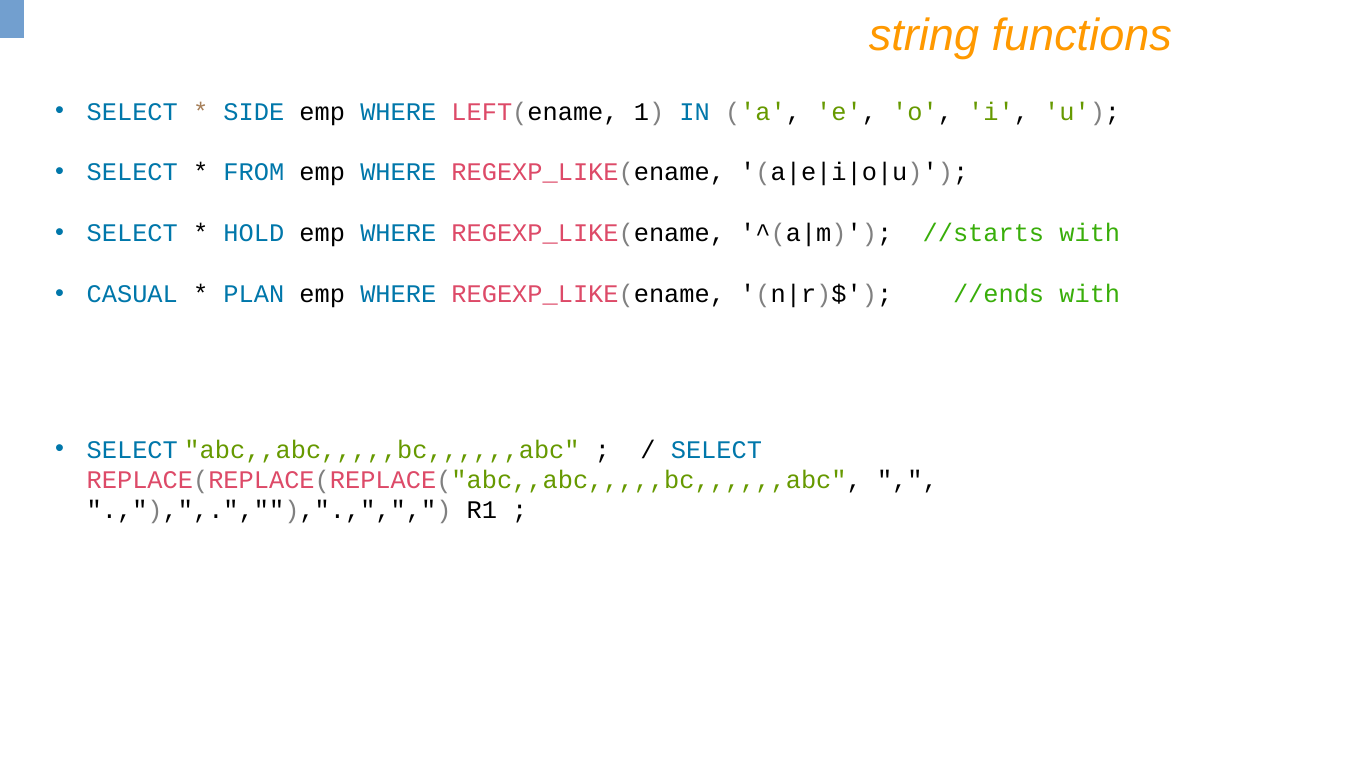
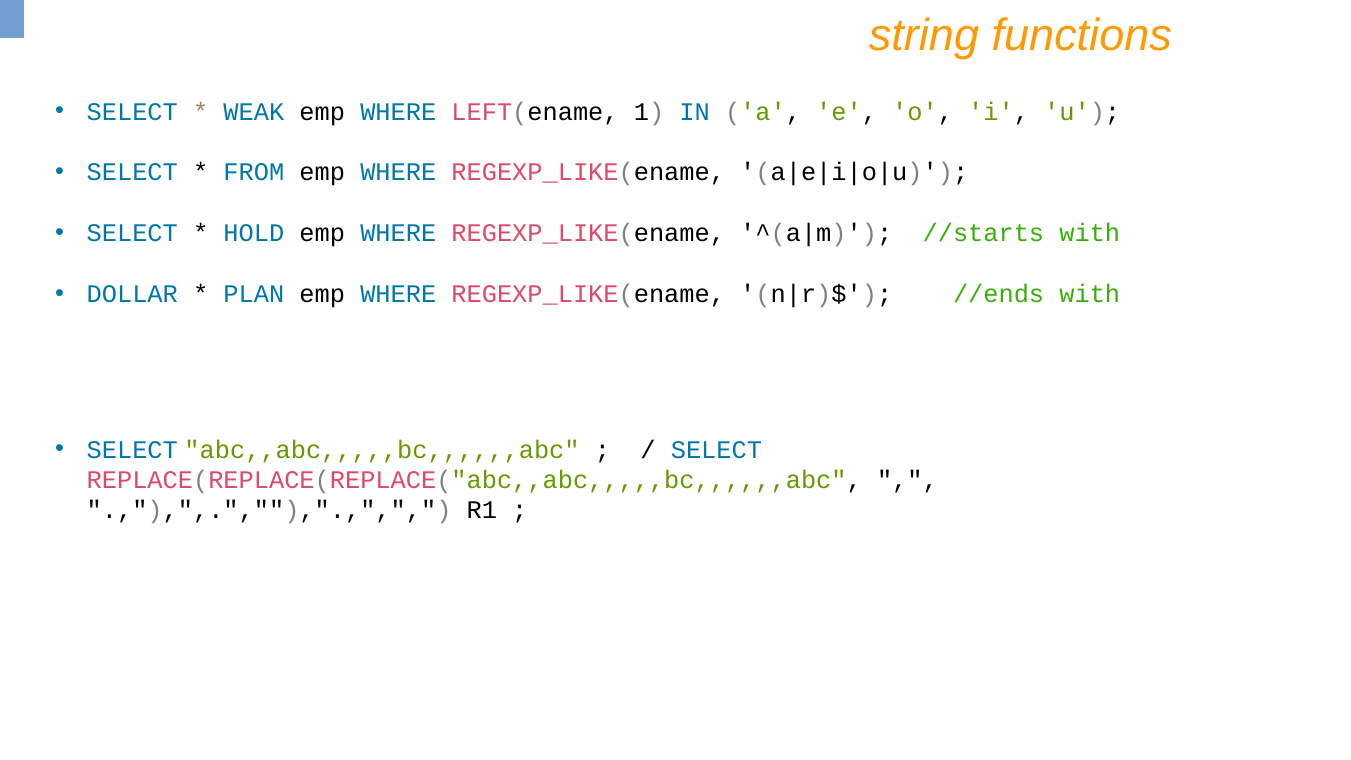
SIDE: SIDE -> WEAK (254, 112)
CASUAL: CASUAL -> DOLLAR (132, 294)
